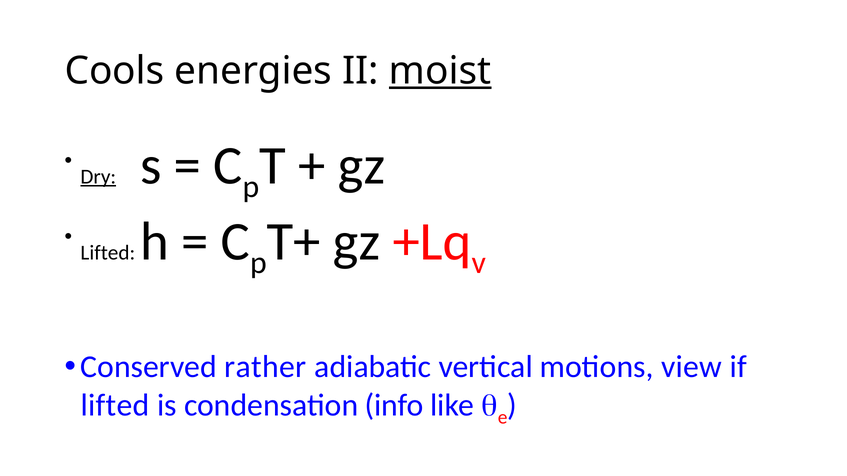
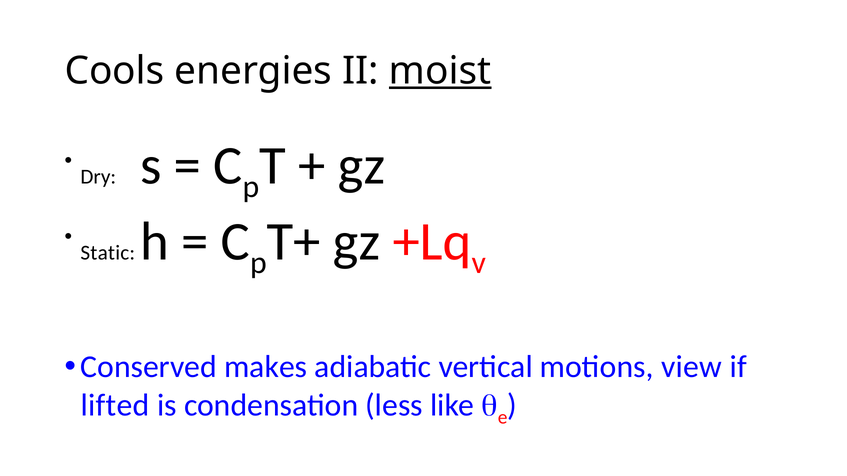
Dry underline: present -> none (98, 177)
Lifted: Lifted -> Static (108, 253)
rather: rather -> makes (266, 367)
info: info -> less (394, 405)
